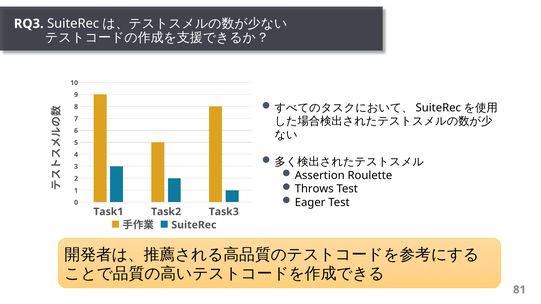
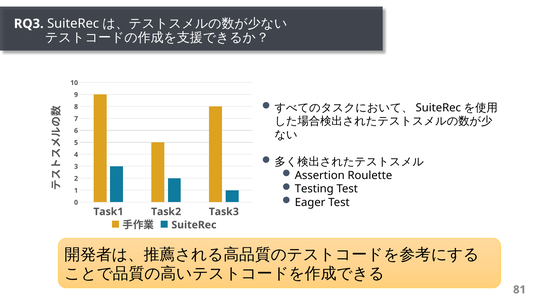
Throws: Throws -> Testing (314, 189)
